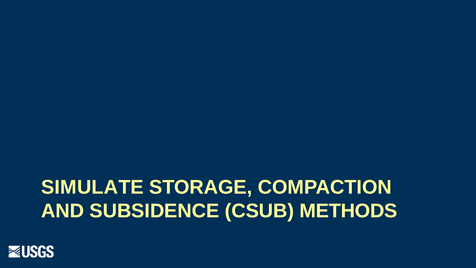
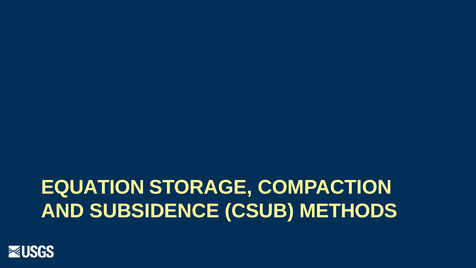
SIMULATE: SIMULATE -> EQUATION (93, 187)
